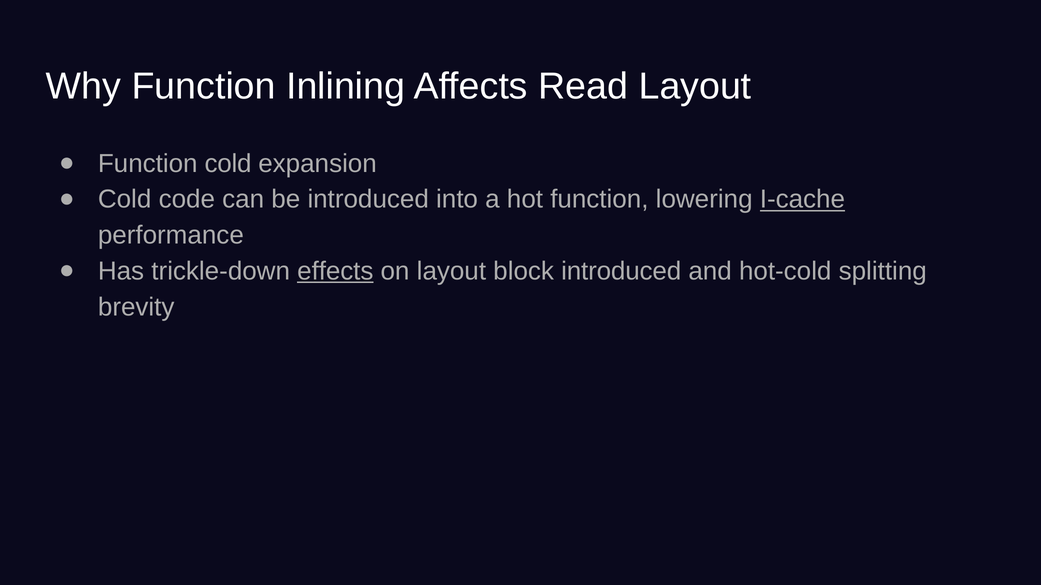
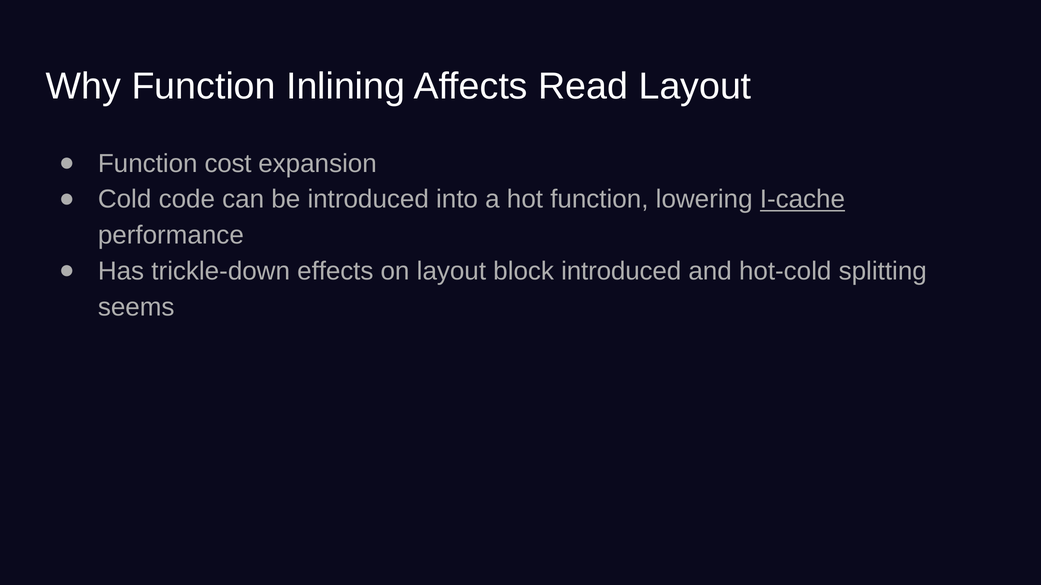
Function cold: cold -> cost (228, 164)
effects underline: present -> none (335, 271)
brevity: brevity -> seems (136, 307)
